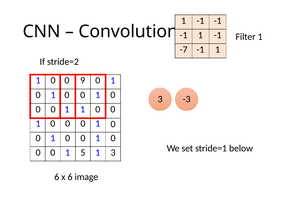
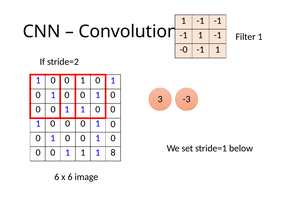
-7: -7 -> -0 (184, 50)
9: 9 -> 1 (83, 80)
5: 5 -> 1 (83, 153)
3: 3 -> 8 (113, 153)
